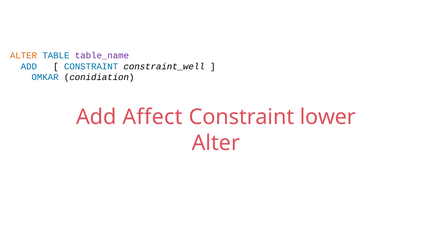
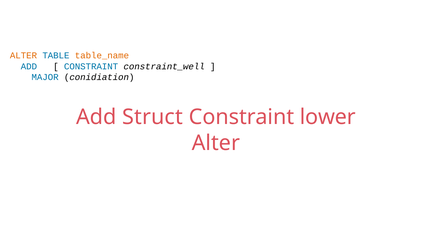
table_name colour: purple -> orange (102, 56)
OMKAR: OMKAR -> MAJOR (45, 77)
Affect: Affect -> Struct (153, 117)
